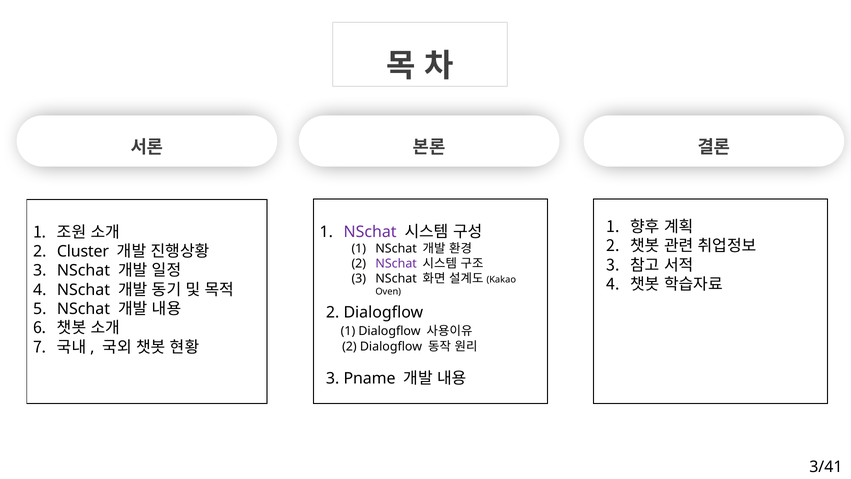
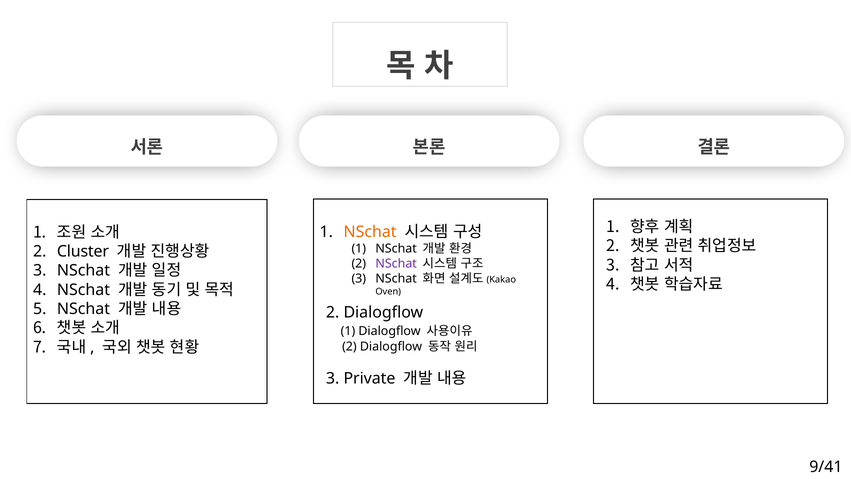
NSchat colour: purple -> orange (370, 232)
Pname: Pname -> Private (369, 378)
3/41: 3/41 -> 9/41 (826, 467)
